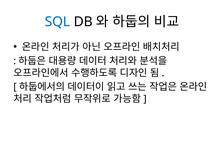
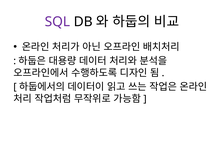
SQL colour: blue -> purple (57, 22)
